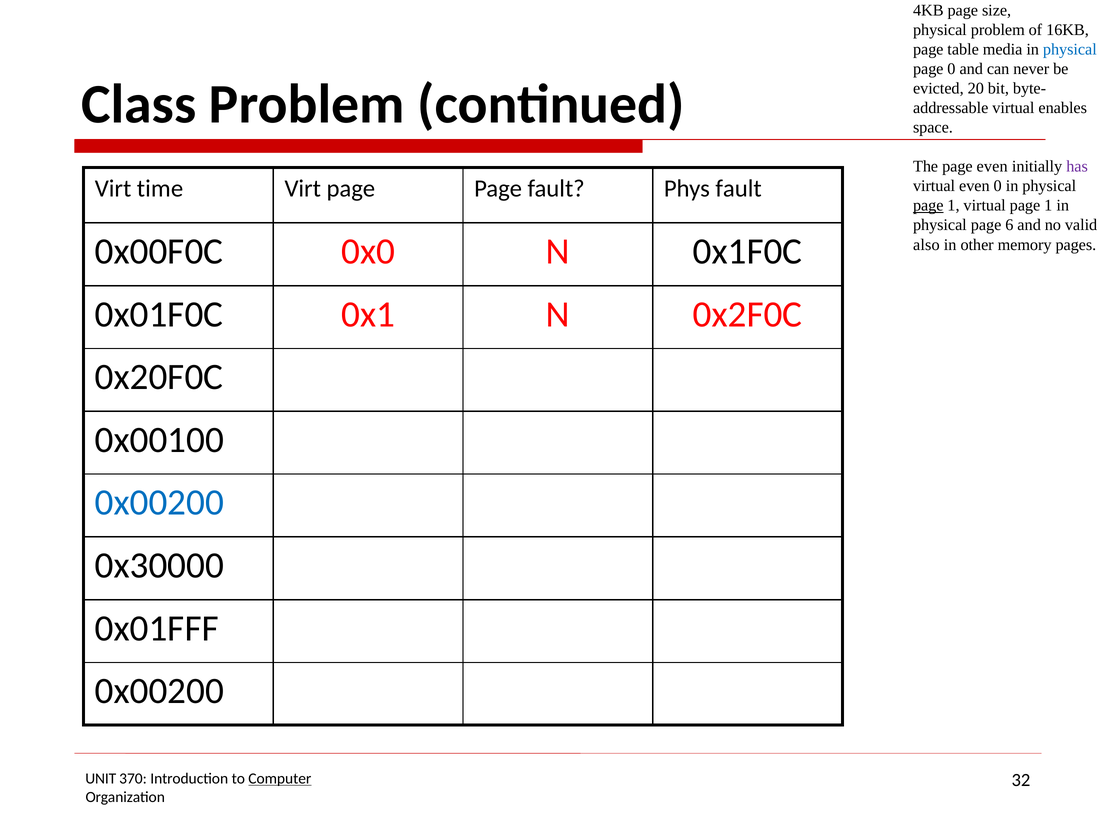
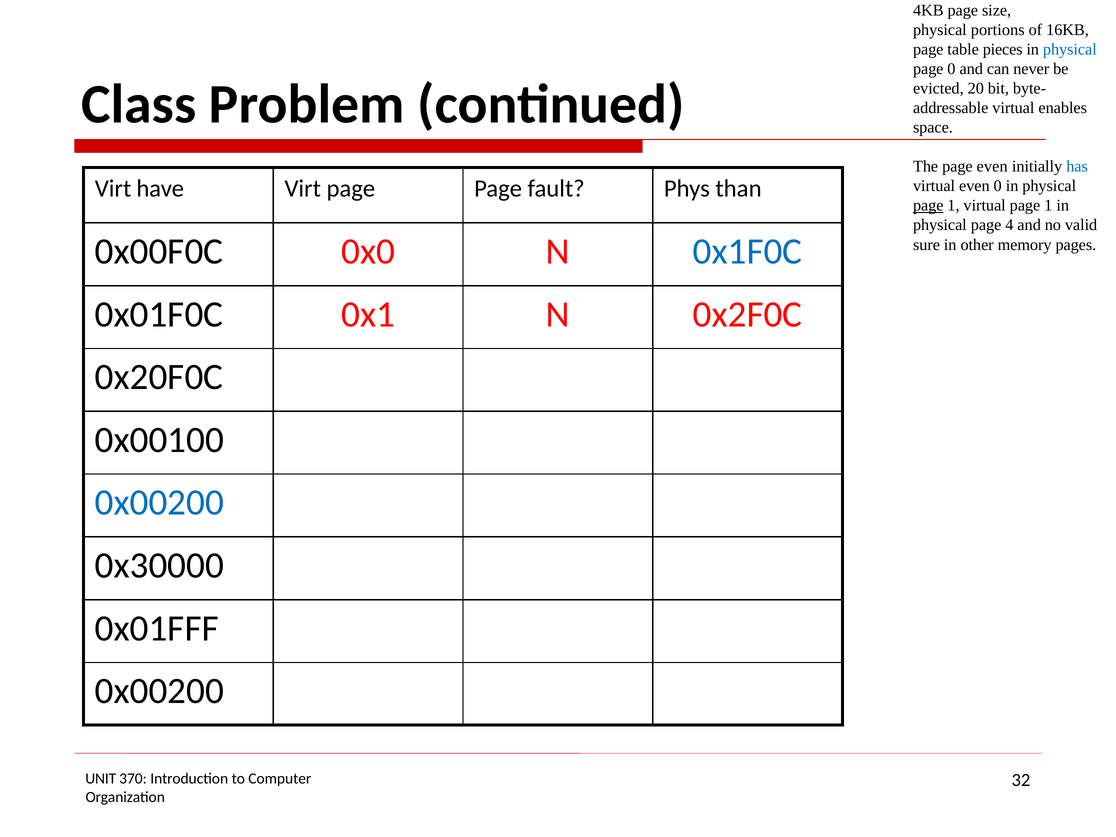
physical problem: problem -> portions (998, 30)
media: media -> pieces (1003, 50)
has colour: purple -> blue (1077, 167)
time: time -> have (160, 188)
Phys fault: fault -> than (739, 188)
6: 6 -> 4 (1009, 225)
0x1F0C colour: black -> blue (748, 251)
also: also -> sure (927, 245)
Computer underline: present -> none (280, 779)
